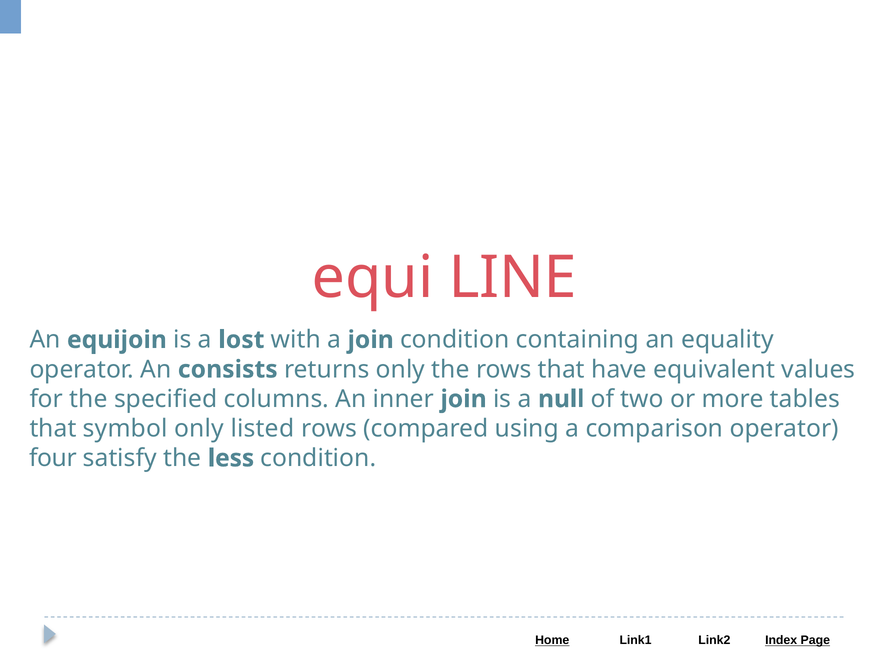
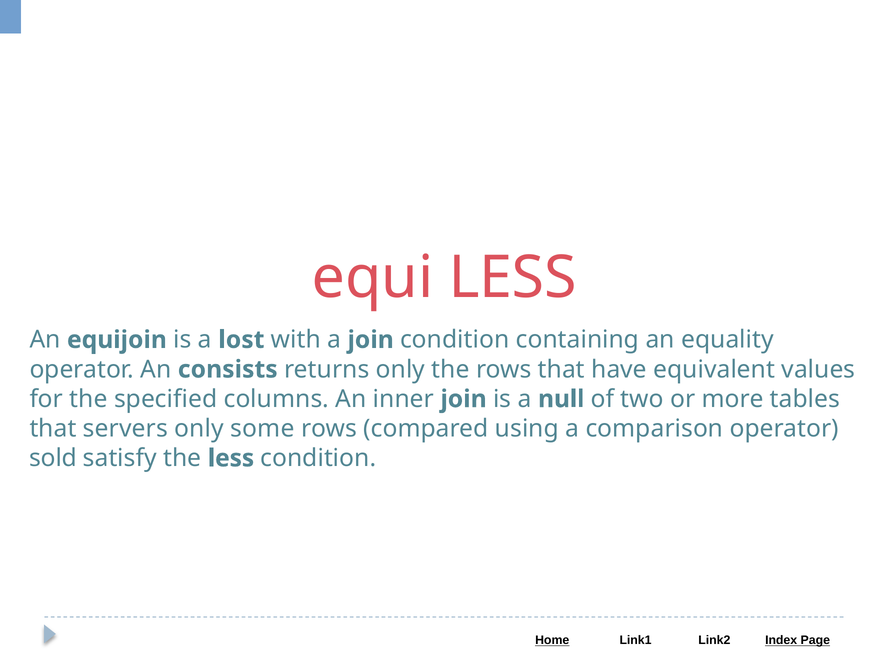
equi LINE: LINE -> LESS (513, 278)
symbol: symbol -> servers (125, 429)
listed: listed -> some (262, 429)
four: four -> sold (53, 458)
